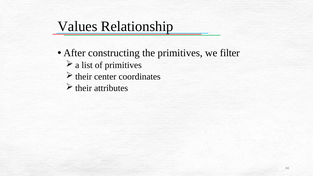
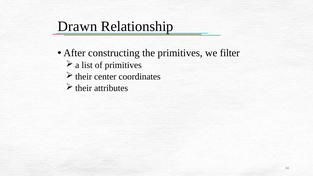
Values: Values -> Drawn (77, 26)
